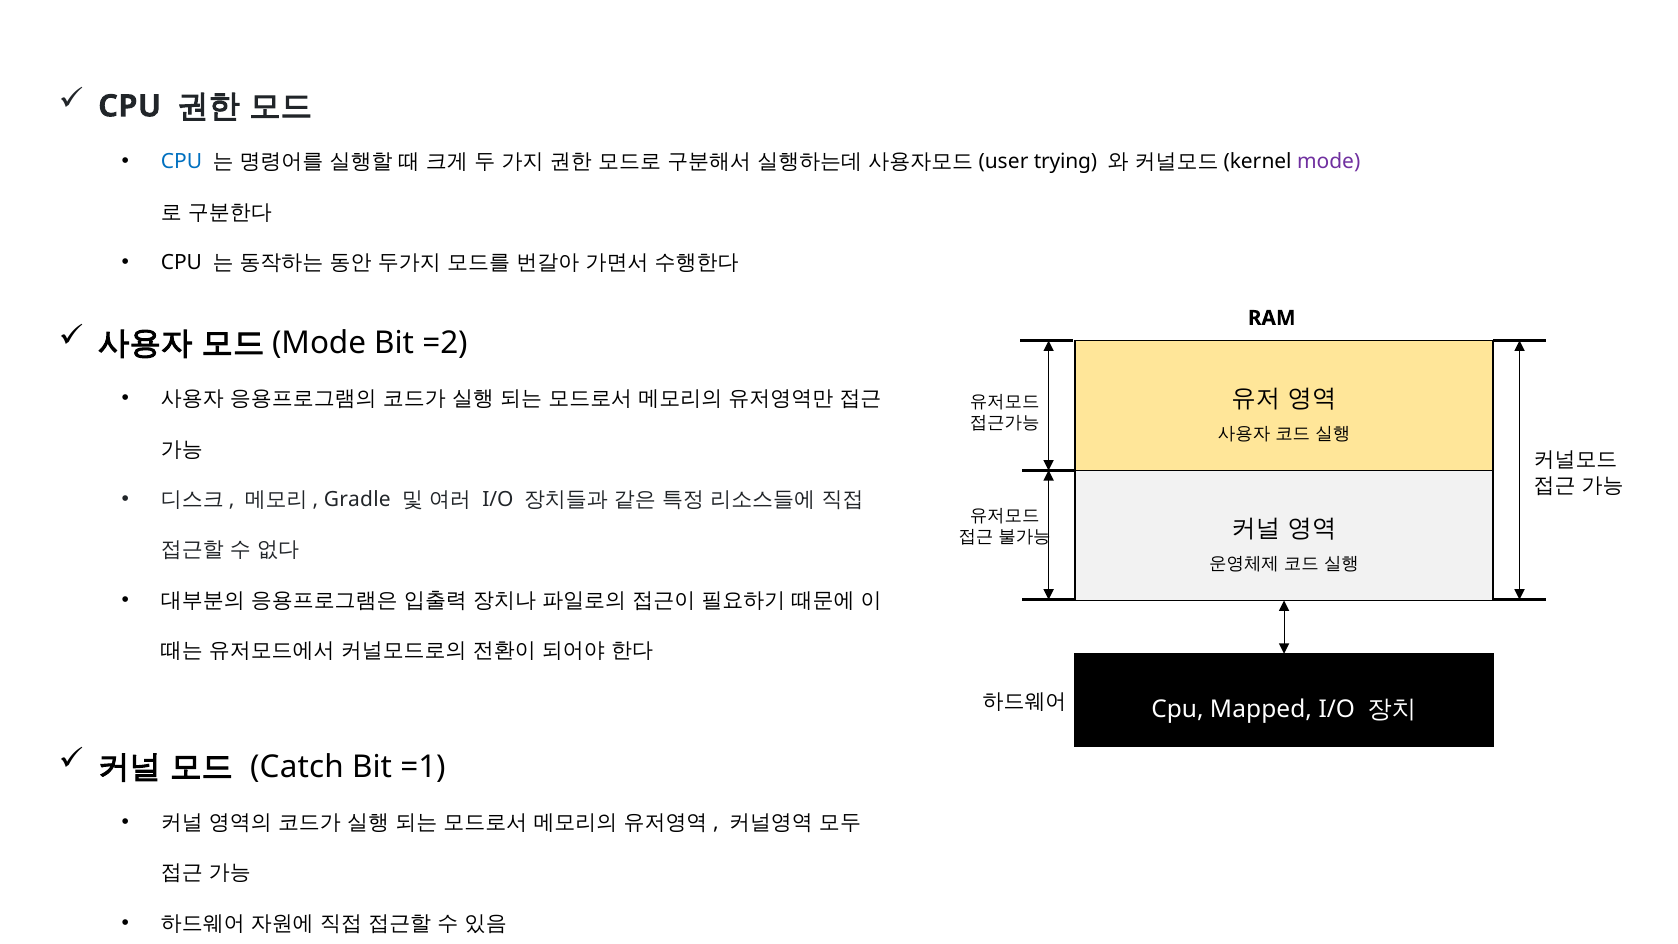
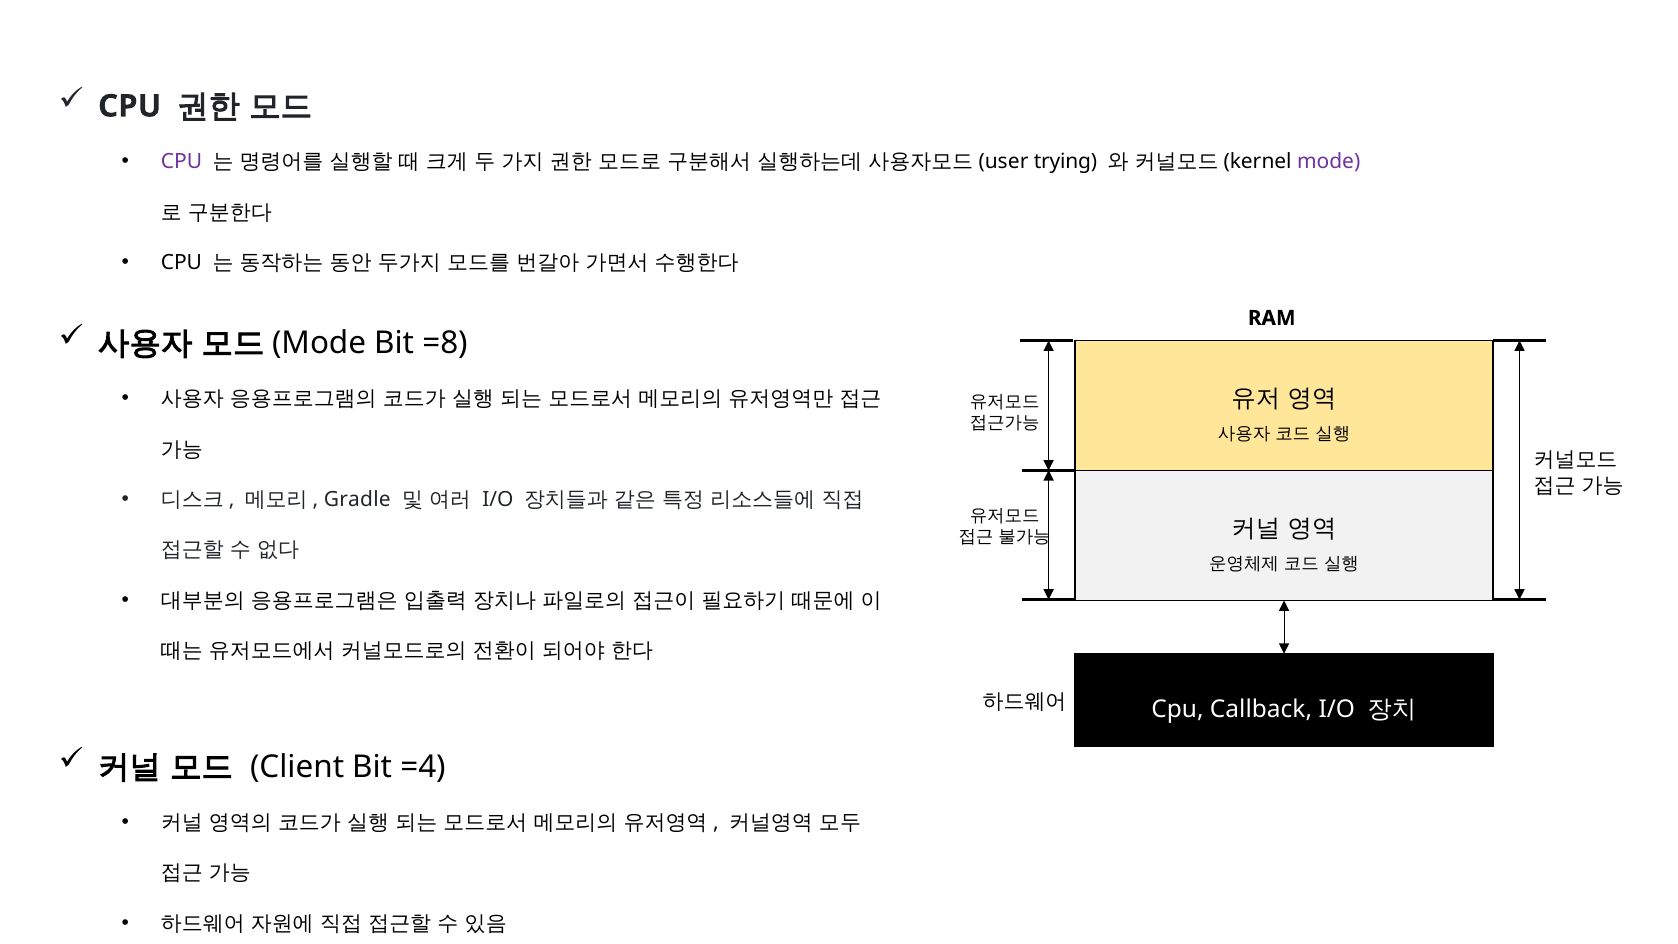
CPU colour: blue -> purple (182, 162)
=2: =2 -> =8 (445, 343)
Mapped: Mapped -> Callback (1261, 709)
Catch: Catch -> Client (297, 767)
=1: =1 -> =4 (423, 767)
